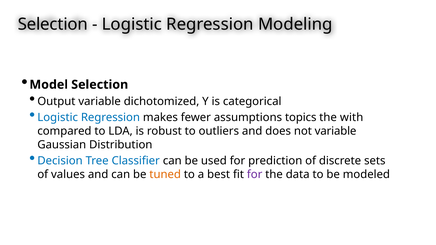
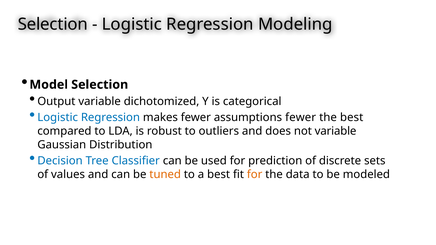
assumptions topics: topics -> fewer (301, 118)
the with: with -> best (352, 118)
for colour: purple -> orange (255, 175)
